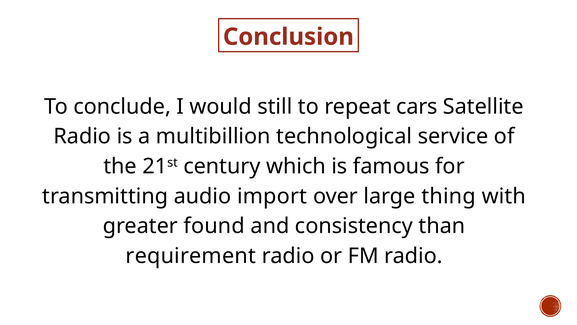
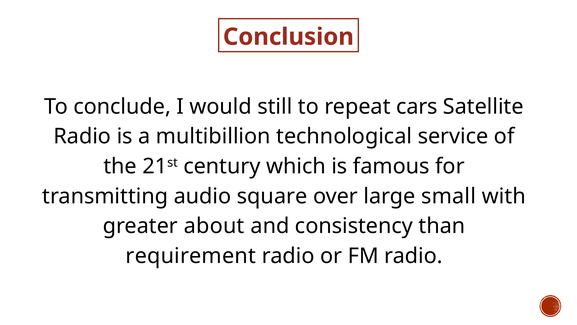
import: import -> square (272, 196)
thing: thing -> small (449, 196)
found: found -> about (214, 226)
